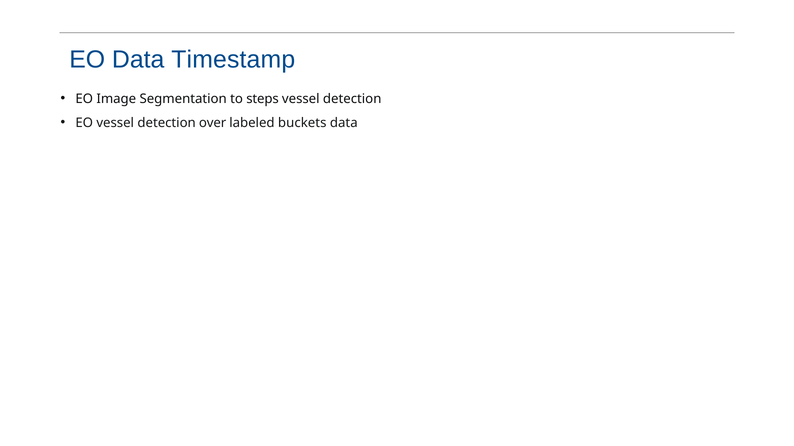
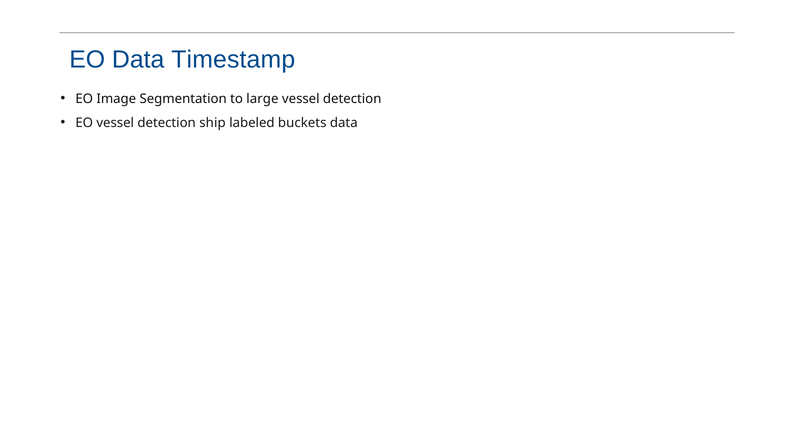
steps: steps -> large (262, 99)
over: over -> ship (212, 123)
